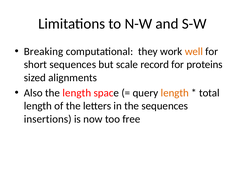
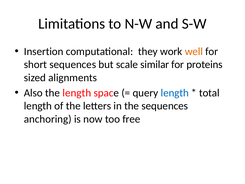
Breaking: Breaking -> Insertion (44, 51)
record: record -> similar (155, 64)
length colour: orange -> blue (175, 93)
insertions: insertions -> anchoring (48, 119)
